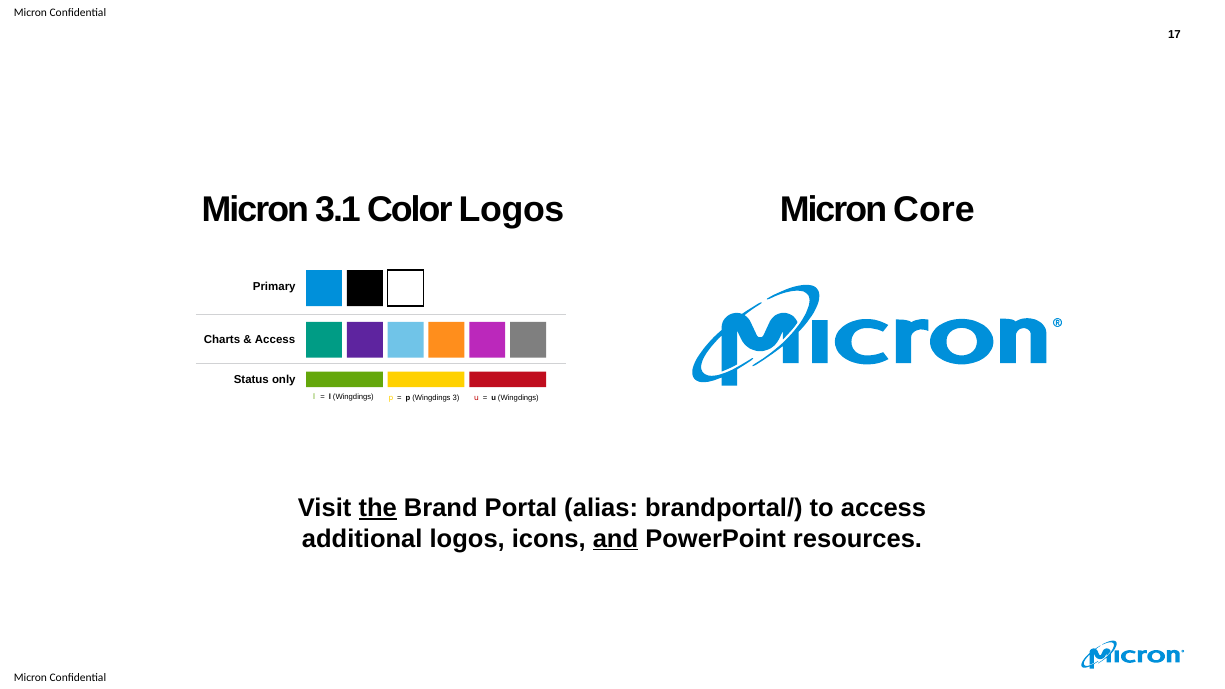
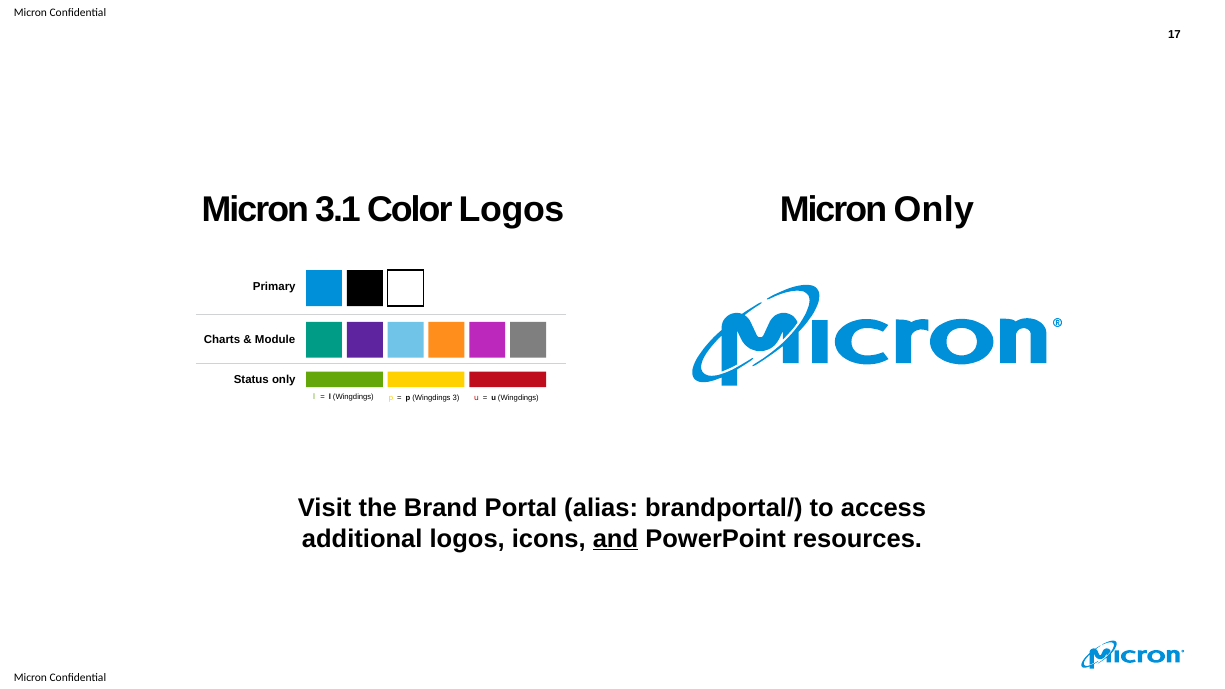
Micron Core: Core -> Only (934, 210)
Access: Access -> Module (275, 340)
the underline: present -> none (378, 508)
